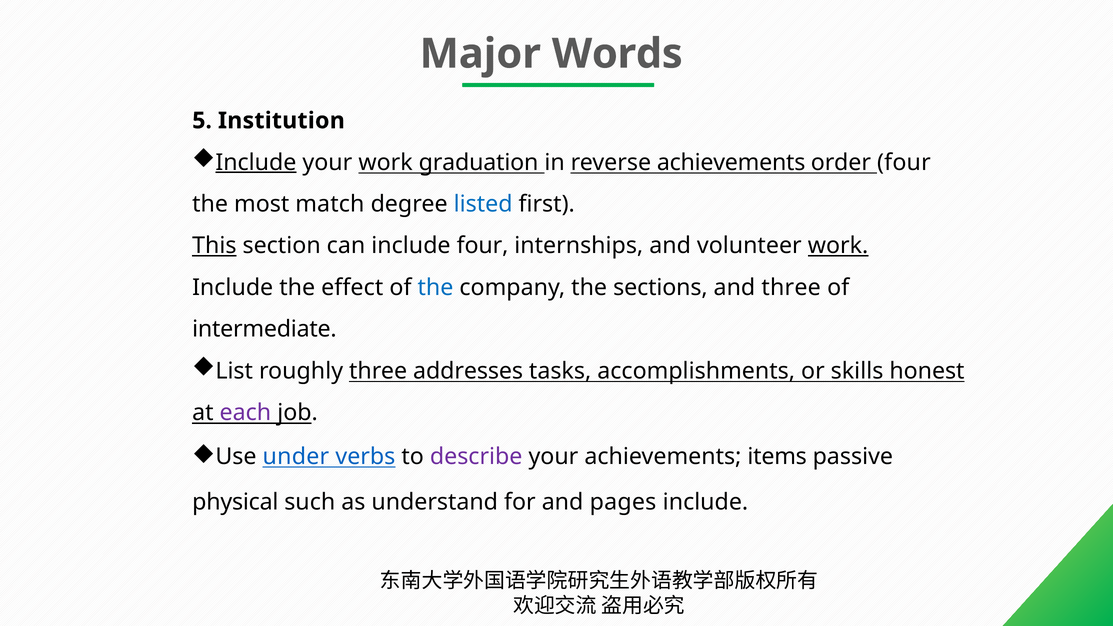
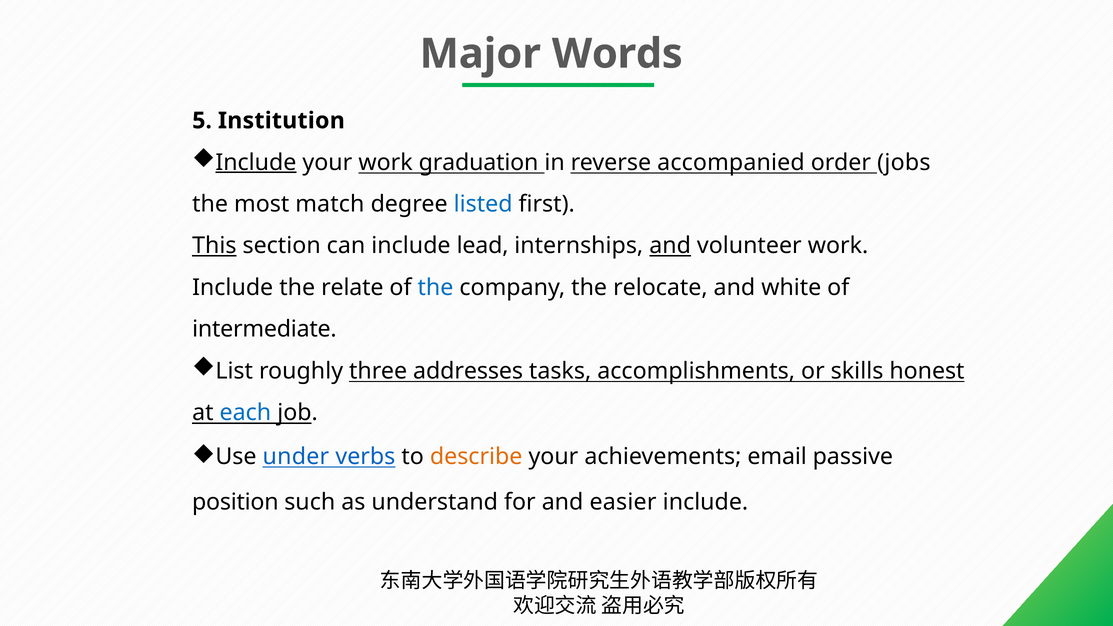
reverse achievements: achievements -> accompanied (731, 162)
order four: four -> jobs (904, 162)
include four: four -> lead (483, 246)
and underline: none -> present (670, 246)
work underline: present -> none (838, 246)
effect: effect -> relate (352, 288)
sections: sections -> relocate (660, 288)
and three: three -> white (791, 288)
each colour: purple -> blue (245, 413)
describe colour: purple -> orange (476, 456)
items: items -> email (777, 456)
physical: physical -> position (235, 502)
pages: pages -> easier (623, 502)
